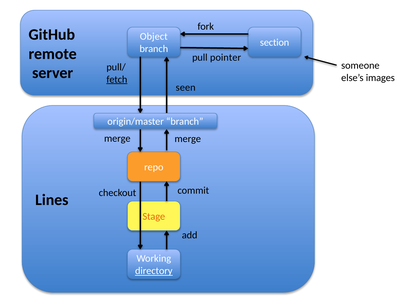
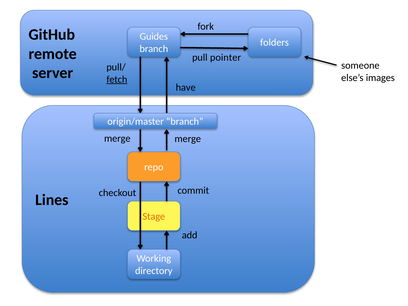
Object: Object -> Guides (154, 36)
section: section -> folders (275, 43)
seen: seen -> have (186, 88)
directory underline: present -> none (154, 271)
